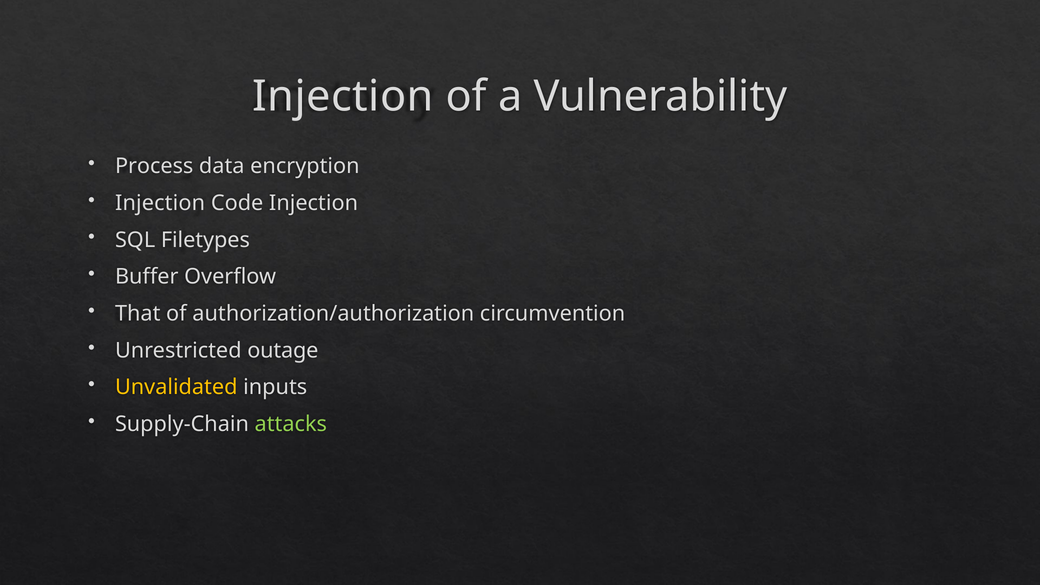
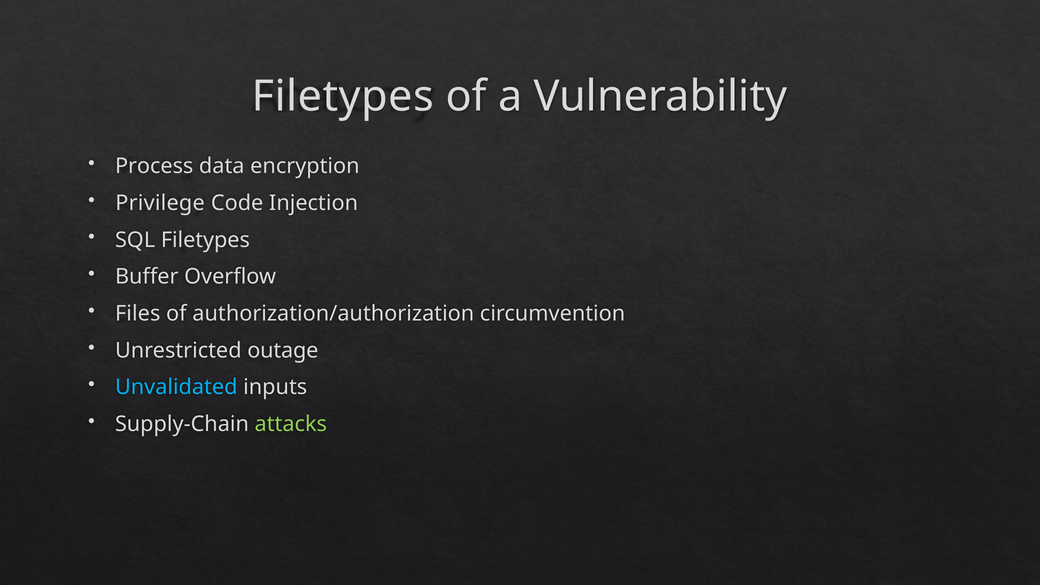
Injection: Injection -> Filetypes (343, 96)
Injection: Injection -> Privilege (160, 203)
That: That -> Files (138, 314)
Unvalidated colour: yellow -> light blue (176, 387)
